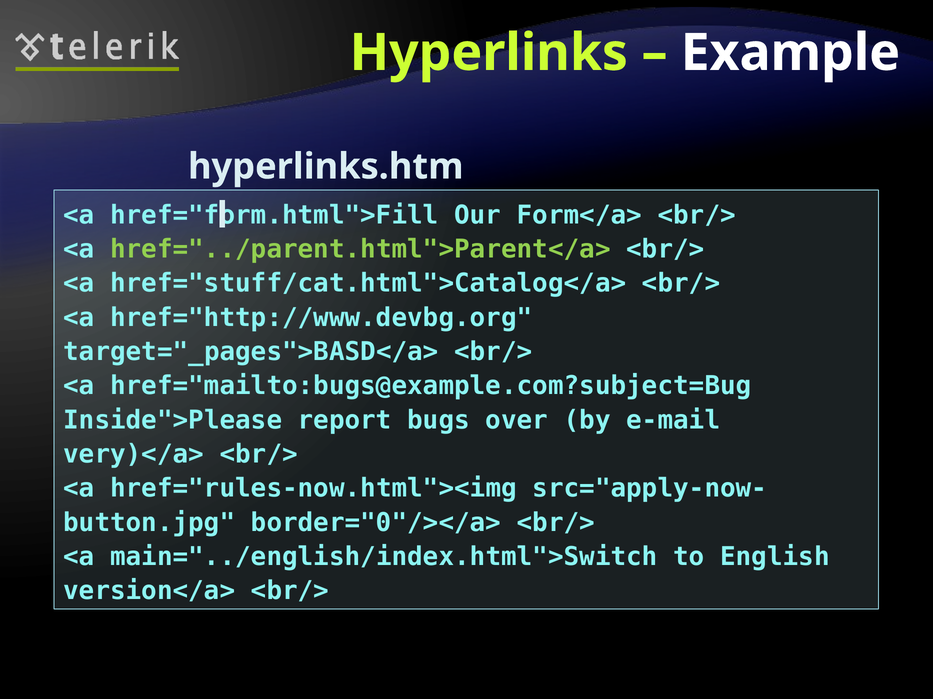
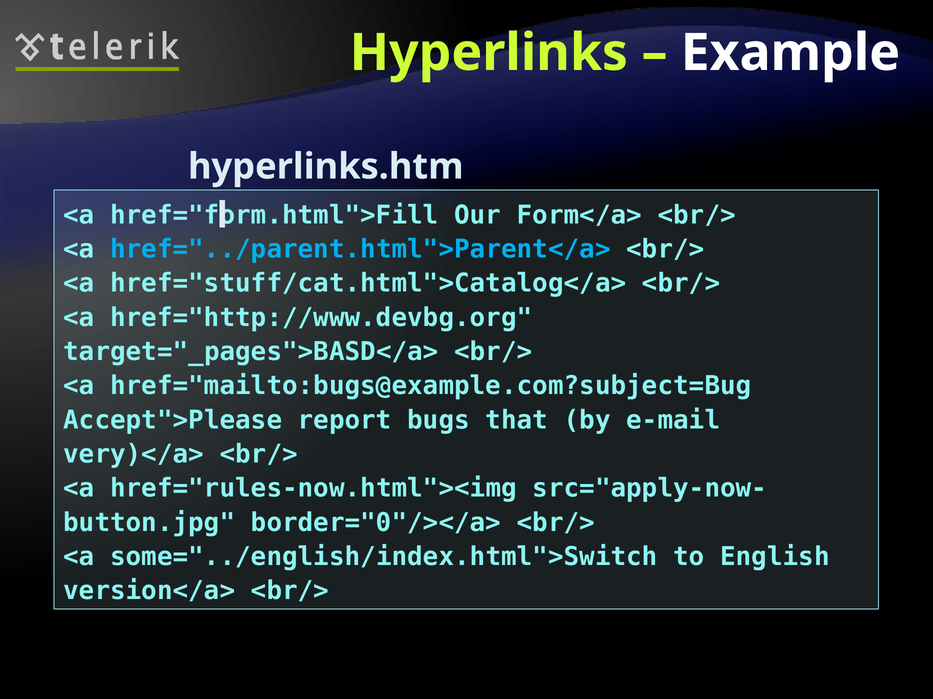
href="../parent.html">Parent</a> colour: light green -> light blue (360, 249)
Inside">Please: Inside">Please -> Accept">Please (173, 420)
over: over -> that (517, 420)
main="../english/index.html">Switch: main="../english/index.html">Switch -> some="../english/index.html">Switch (384, 557)
